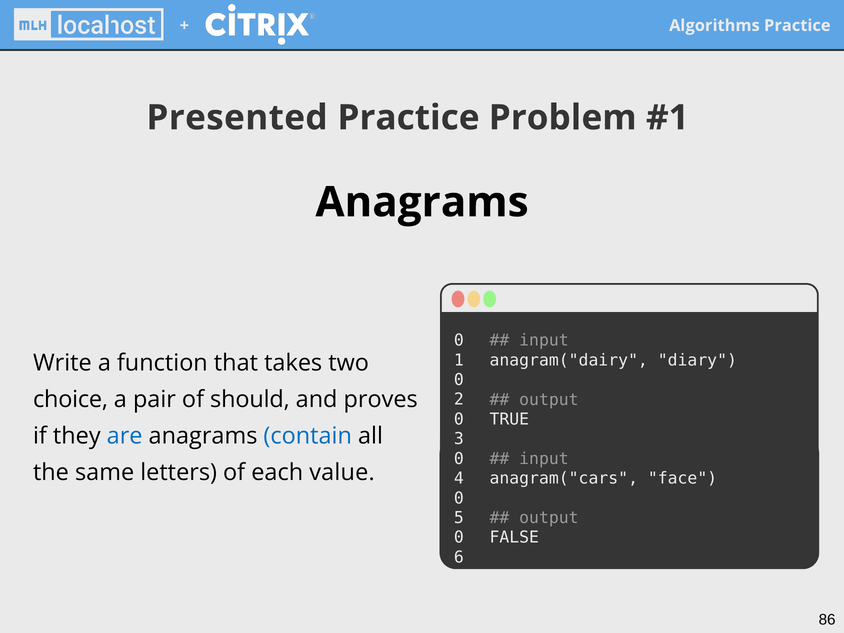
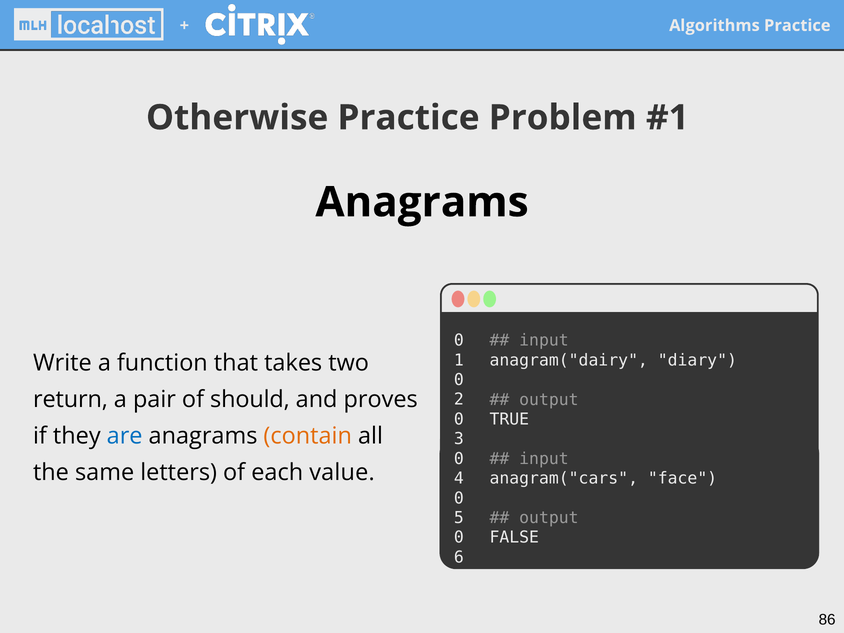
Presented: Presented -> Otherwise (237, 118)
choice: choice -> return (70, 399)
contain colour: blue -> orange (308, 436)
